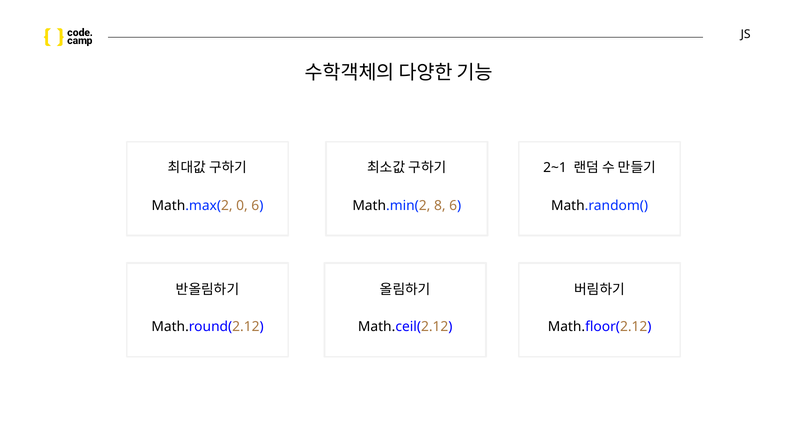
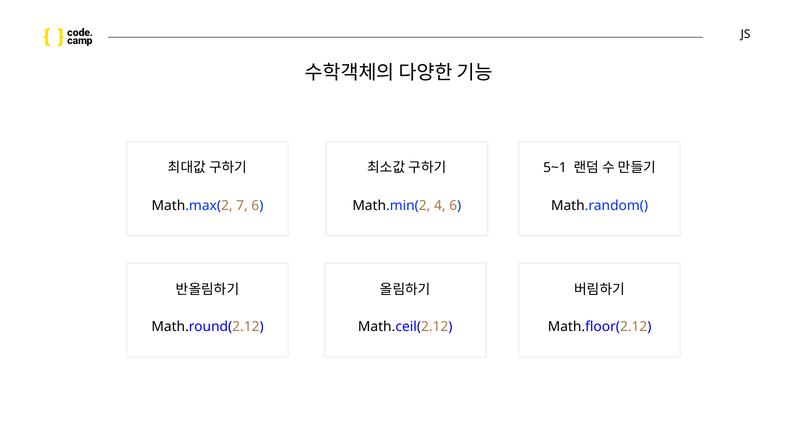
2~1: 2~1 -> 5~1 (555, 168)
0: 0 -> 7 (242, 206)
8: 8 -> 4 (440, 206)
